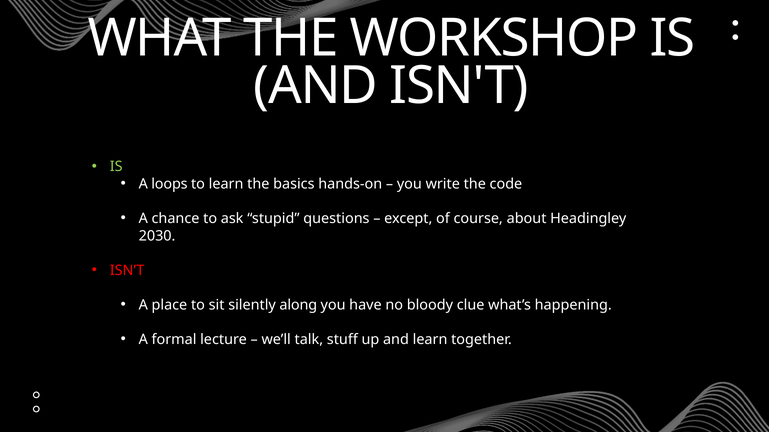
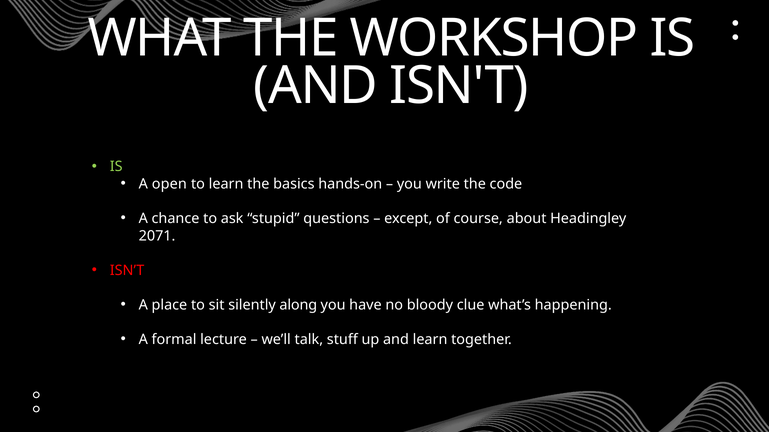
loops: loops -> open (169, 184)
2030: 2030 -> 2071 (157, 236)
